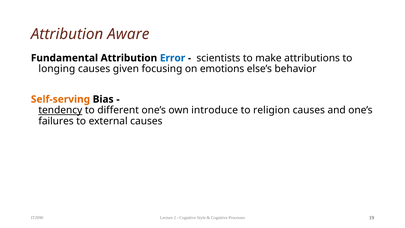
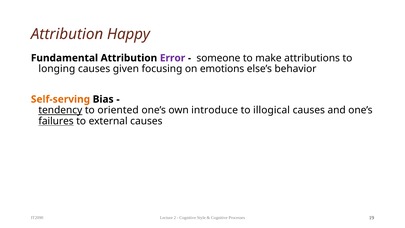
Aware: Aware -> Happy (128, 34)
Error colour: blue -> purple (173, 58)
scientists: scientists -> someone (218, 58)
different: different -> oriented (118, 110)
religion: religion -> illogical (272, 110)
failures underline: none -> present (56, 121)
